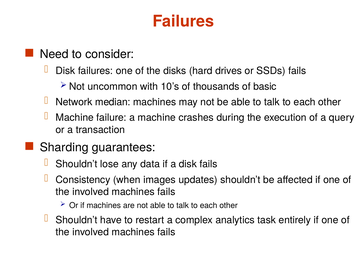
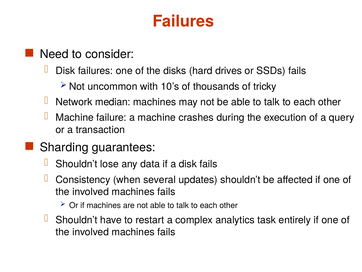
basic: basic -> tricky (265, 86)
images: images -> several (160, 179)
